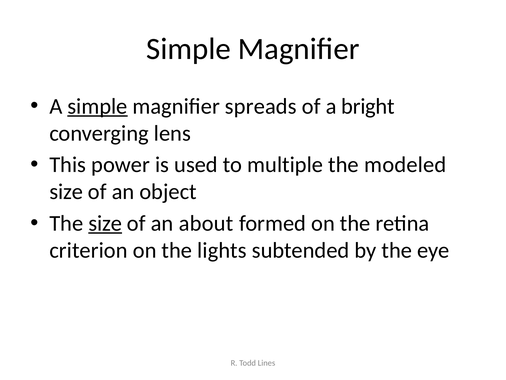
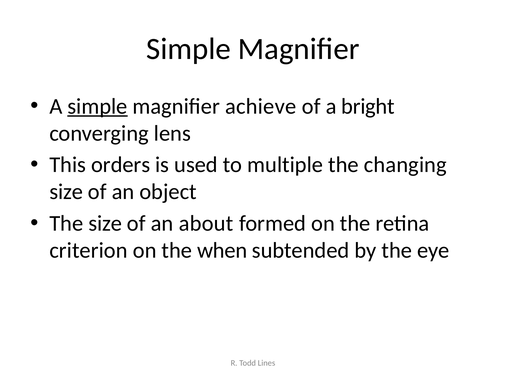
spreads: spreads -> achieve (261, 106)
power: power -> orders (121, 165)
modeled: modeled -> changing (405, 165)
size underline: present -> none (105, 223)
lights: lights -> when (222, 250)
